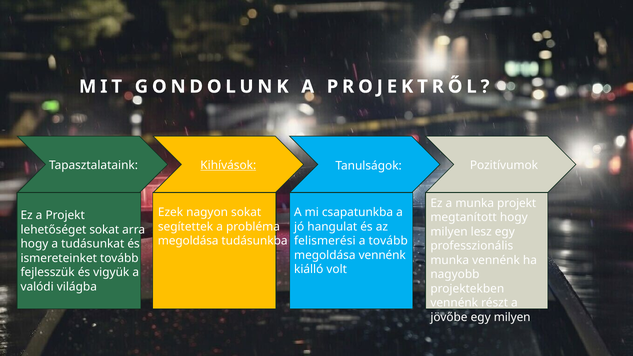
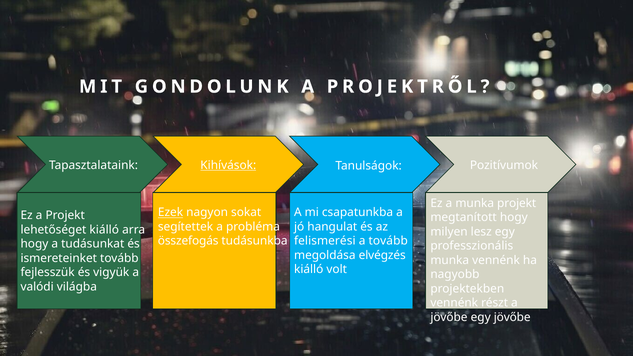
Ezek underline: none -> present (171, 213)
lehetőséget sokat: sokat -> kiálló (104, 230)
megoldása: megoldása -> összefogás (188, 241)
megoldása vennénk: vennénk -> elvégzés (382, 255)
egy milyen: milyen -> jövőbe (512, 317)
